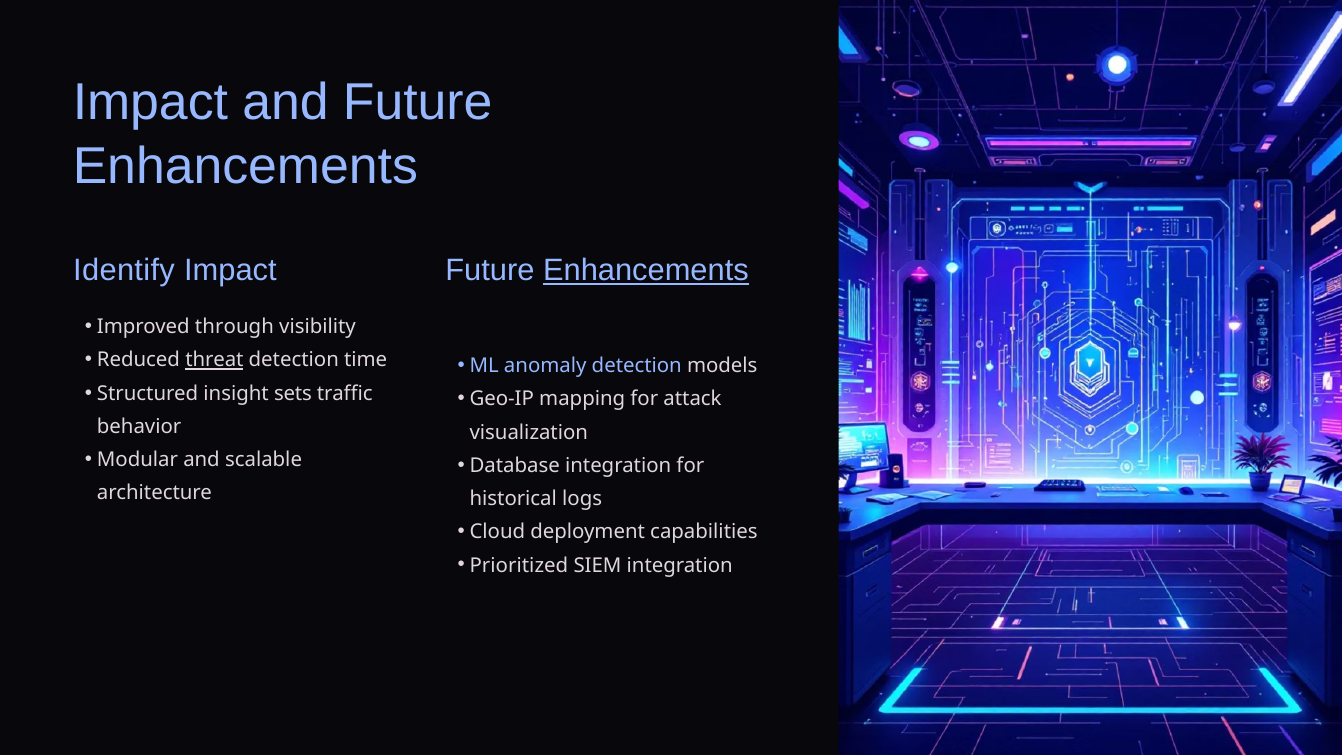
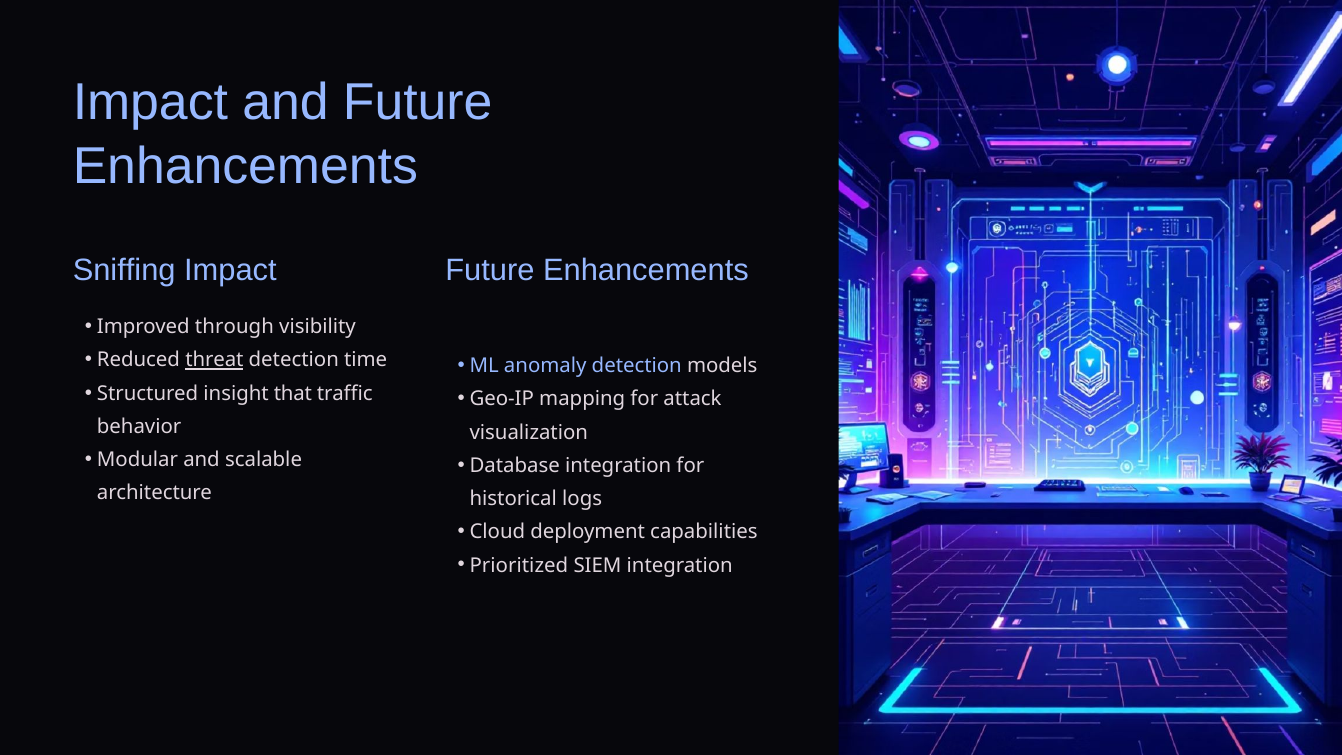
Identify: Identify -> Sniffing (124, 270)
Enhancements underline: present -> none (646, 270)
sets: sets -> that (293, 393)
